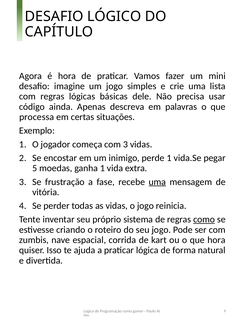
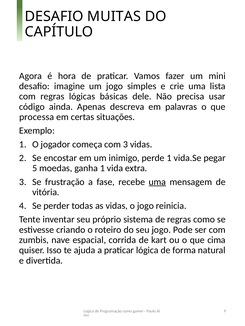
LÓGICO: LÓGICO -> MUITAS (114, 16)
como underline: present -> none (204, 220)
que hora: hora -> cima (217, 240)
